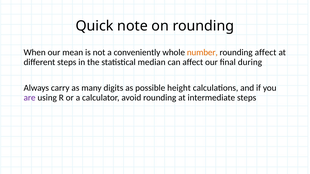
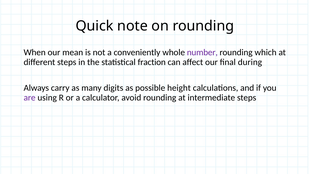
number colour: orange -> purple (202, 52)
rounding affect: affect -> which (266, 52)
median: median -> fraction (152, 62)
